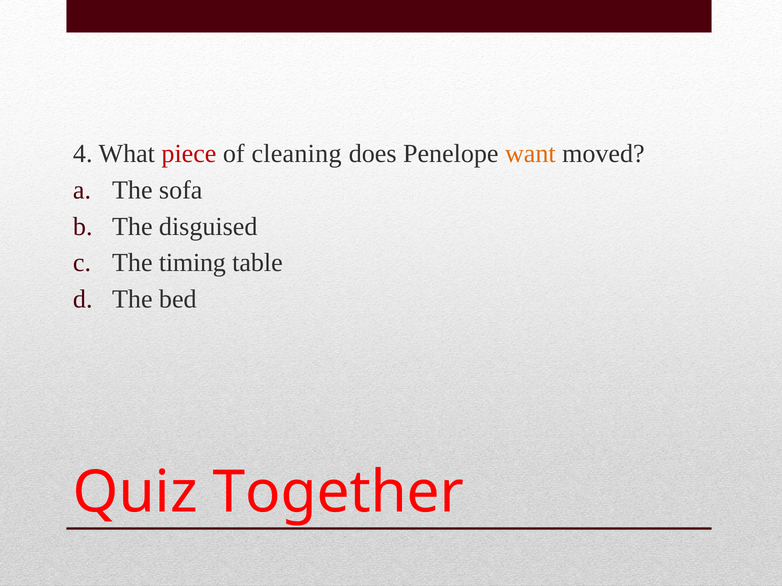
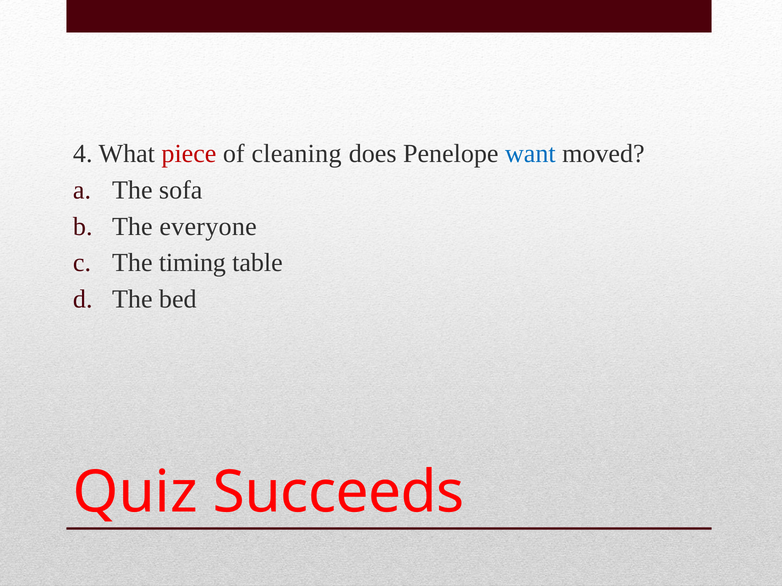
want colour: orange -> blue (530, 154)
disguised: disguised -> everyone (208, 227)
Together: Together -> Succeeds (339, 493)
